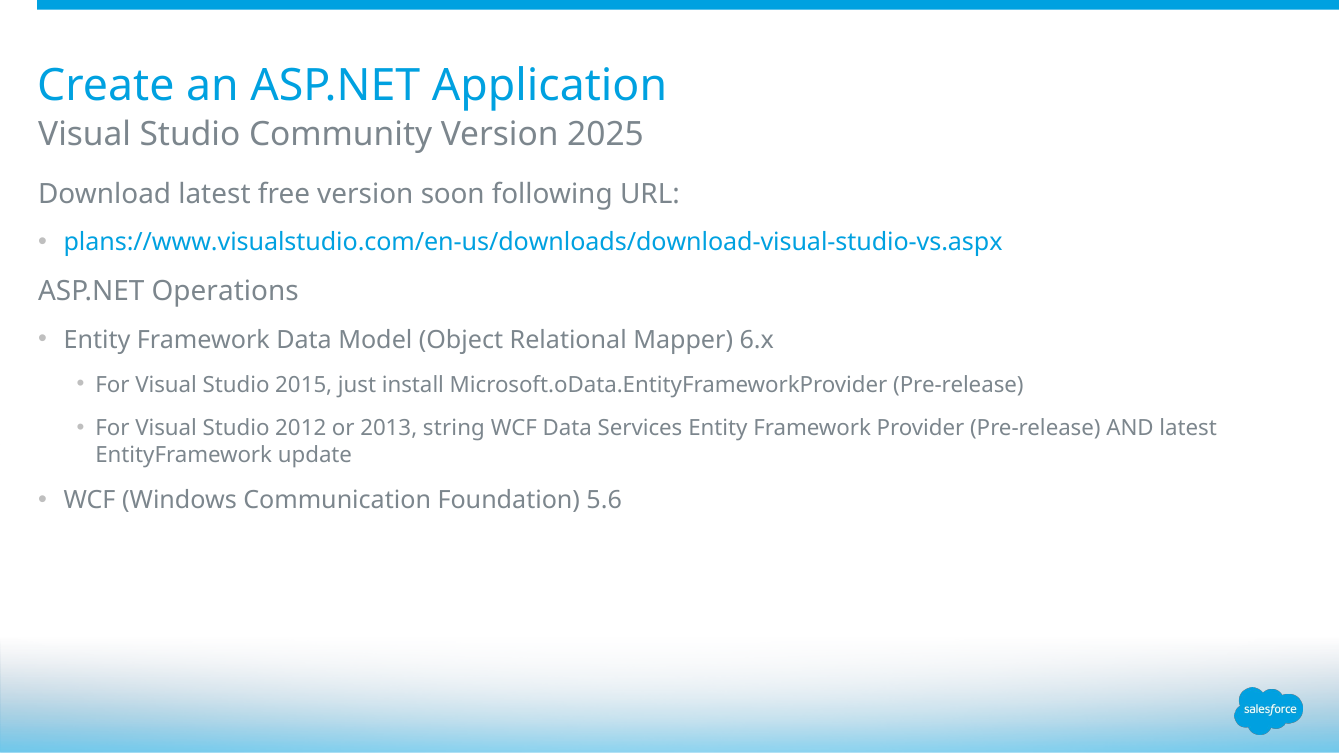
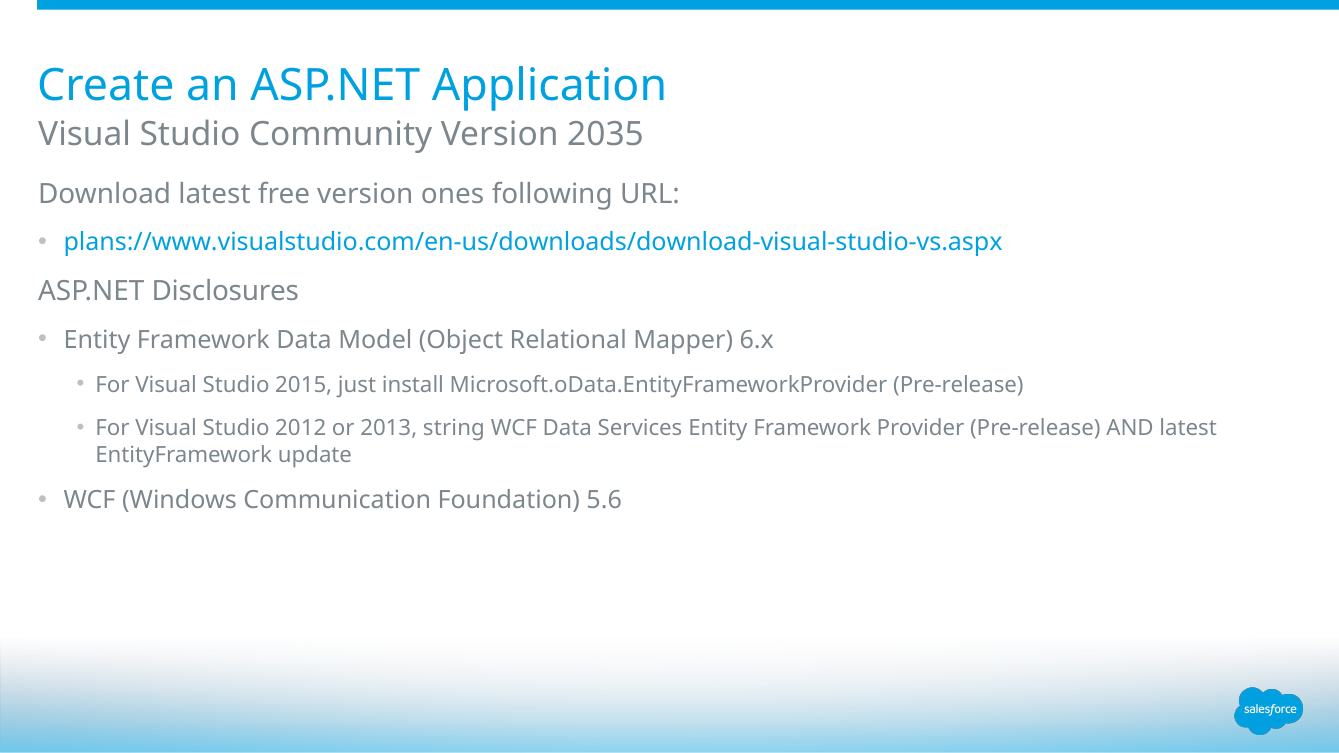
2025: 2025 -> 2035 (606, 135)
soon: soon -> ones (453, 194)
Operations: Operations -> Disclosures (225, 292)
